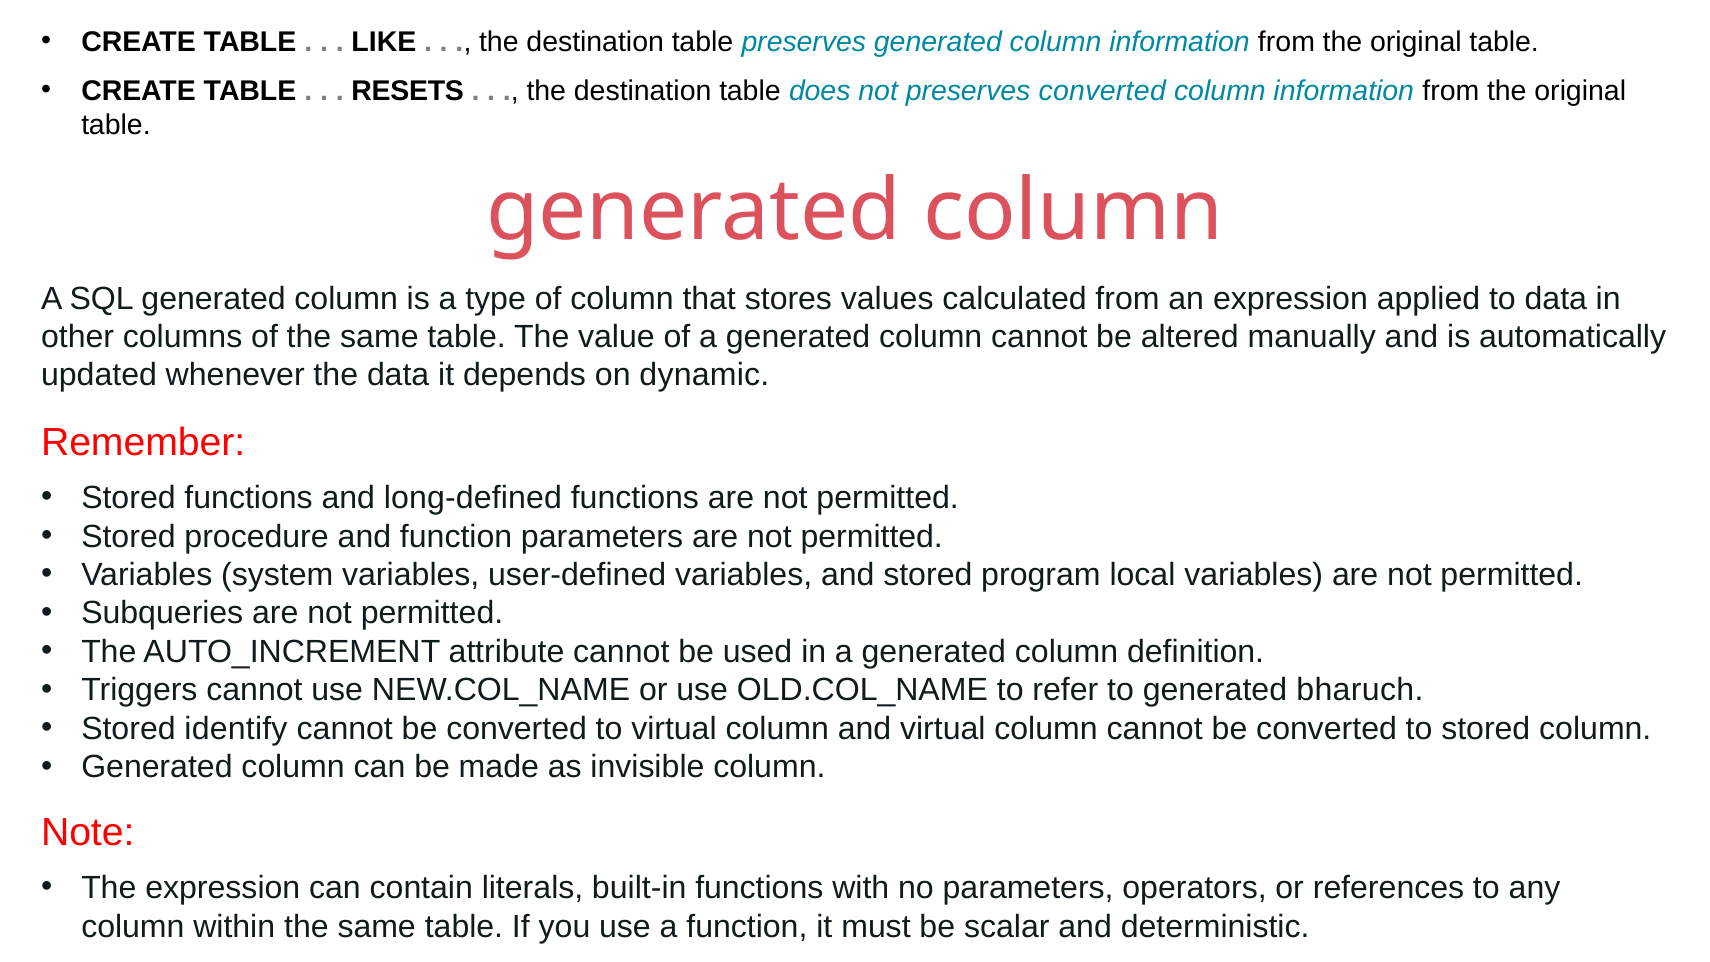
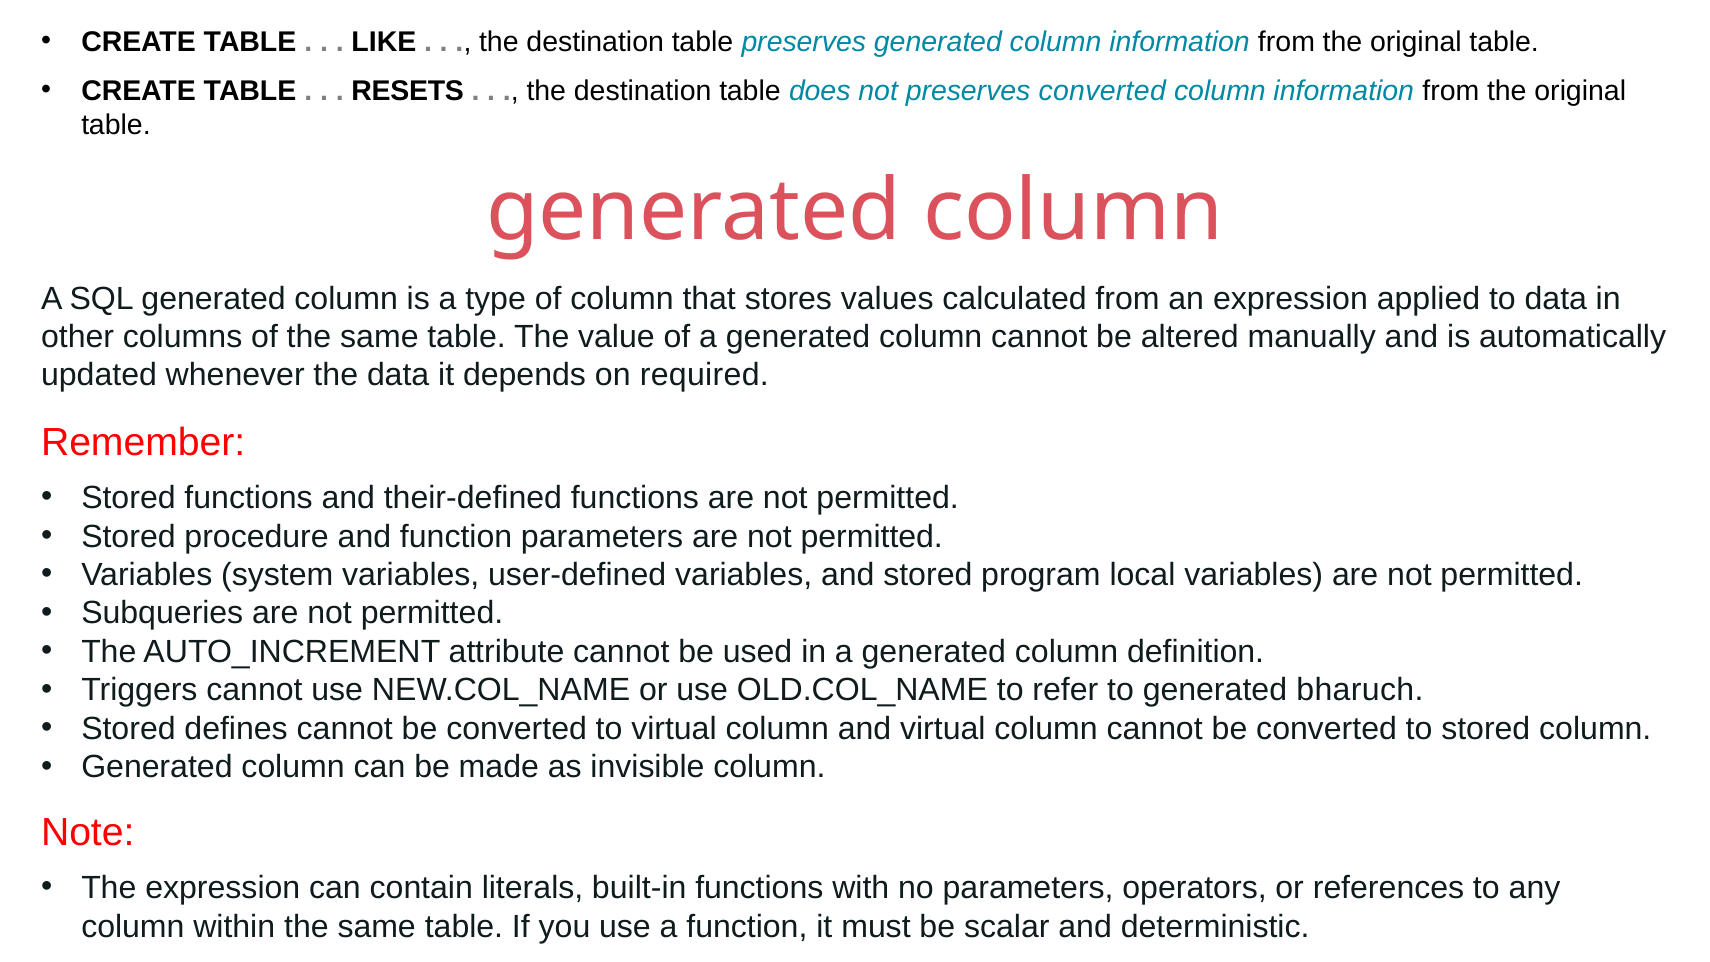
dynamic: dynamic -> required (704, 375)
long-defined: long-defined -> their-defined (473, 498)
identify: identify -> defines (236, 729)
